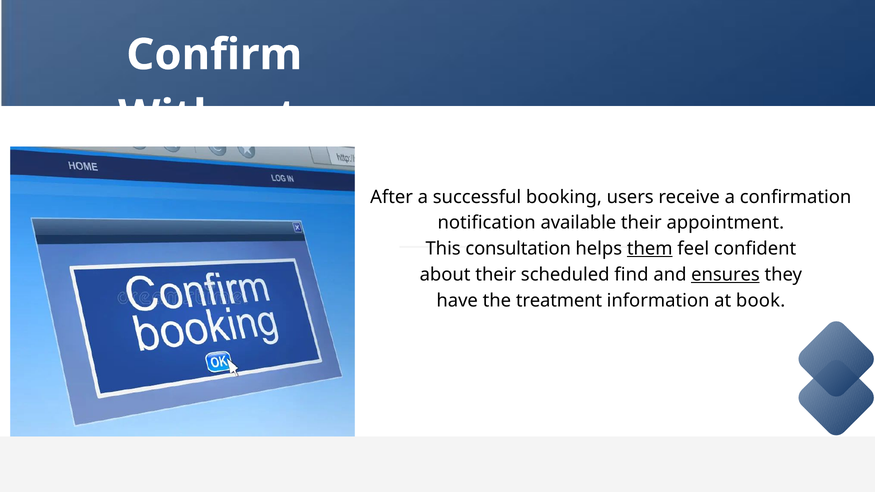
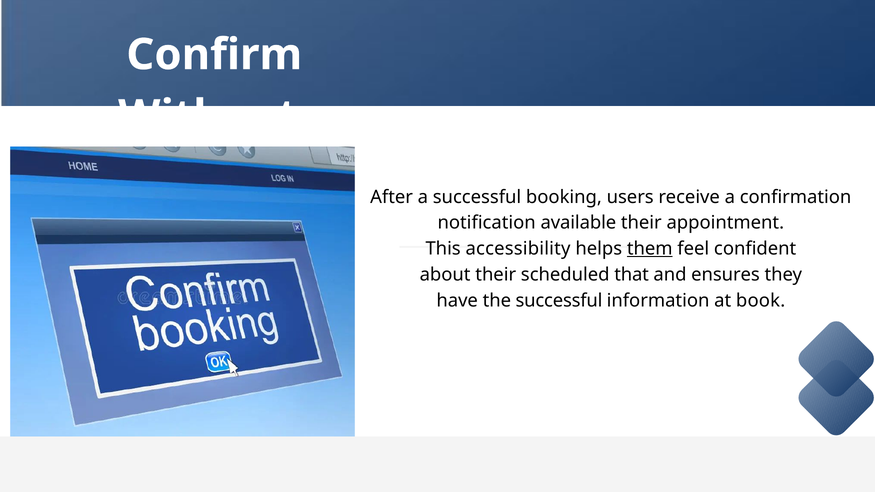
consultation: consultation -> accessibility (518, 249)
find: find -> that (632, 275)
ensures underline: present -> none (726, 275)
the treatment: treatment -> successful (559, 301)
